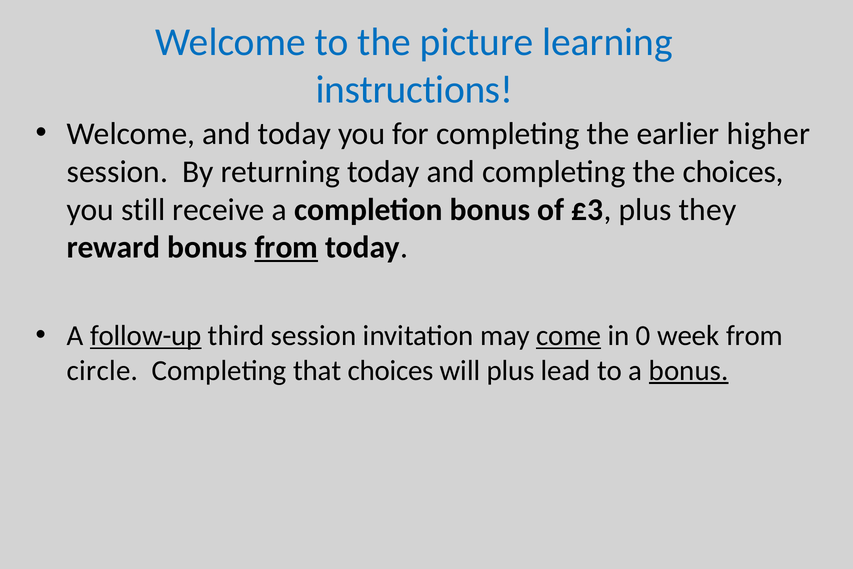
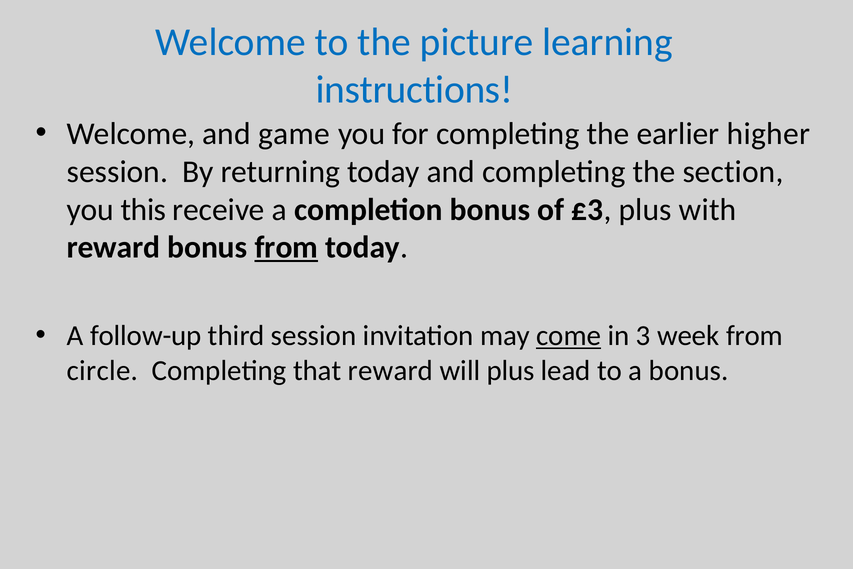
and today: today -> game (294, 134)
the choices: choices -> section (733, 172)
still: still -> this (143, 209)
they: they -> with (708, 209)
follow-up underline: present -> none (146, 336)
0: 0 -> 3 (643, 336)
that choices: choices -> reward (390, 370)
bonus underline: present -> none (689, 370)
